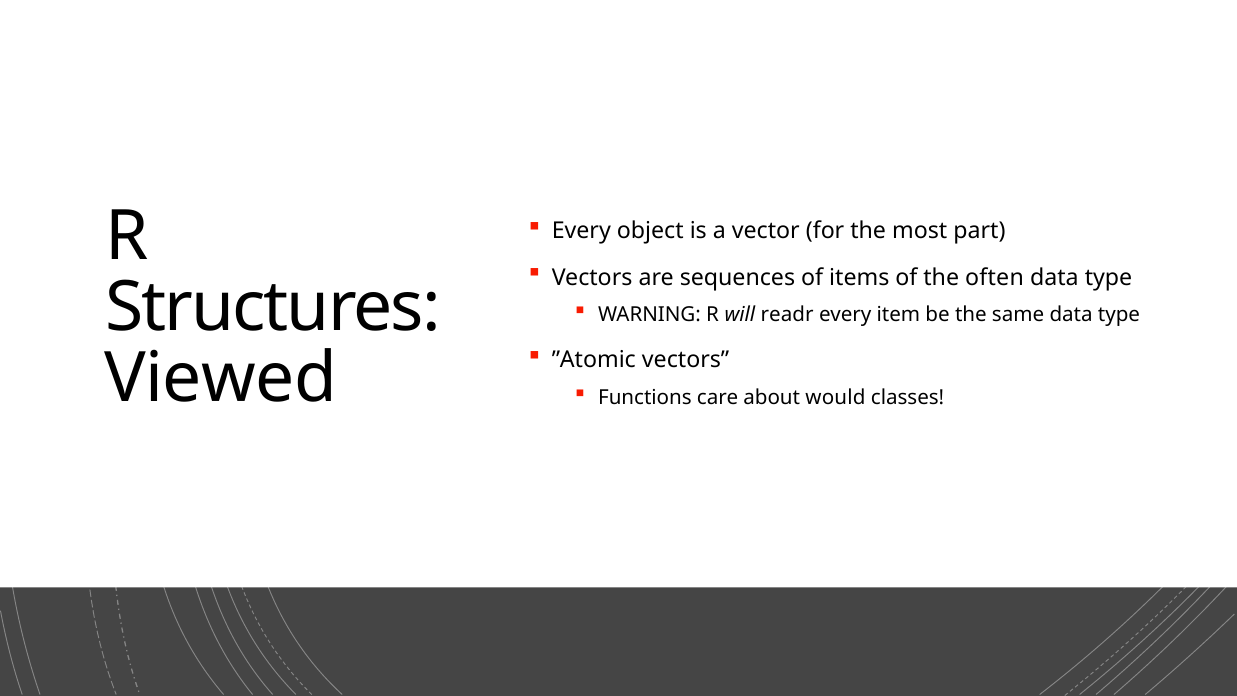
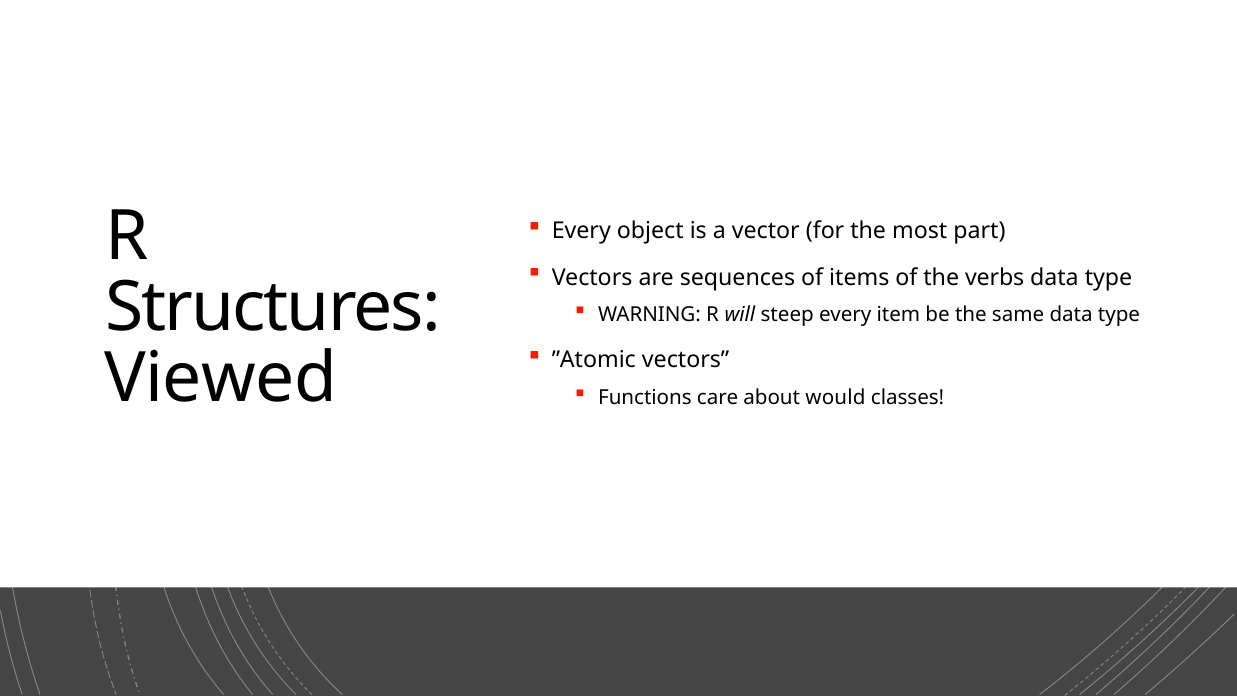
often: often -> verbs (995, 277)
readr: readr -> steep (787, 315)
